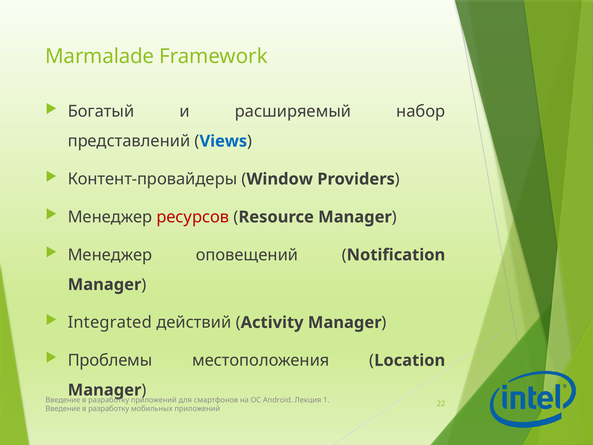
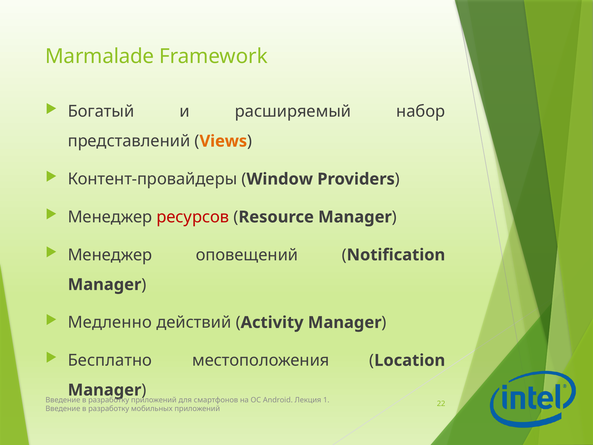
Views colour: blue -> orange (223, 141)
Integrated: Integrated -> Медленно (110, 322)
Проблемы: Проблемы -> Бесплатно (110, 360)
